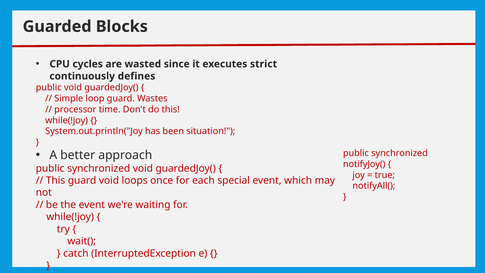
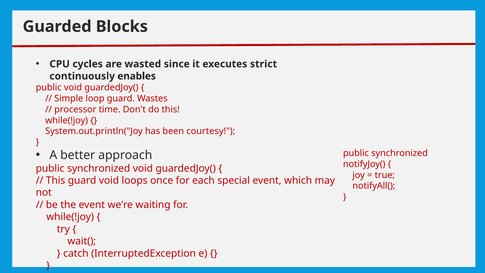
defines: defines -> enables (137, 76)
situation: situation -> courtesy (211, 131)
